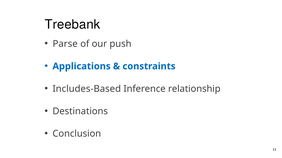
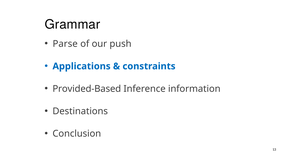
Treebank: Treebank -> Grammar (72, 24)
Includes-Based: Includes-Based -> Provided-Based (87, 89)
relationship: relationship -> information (194, 89)
